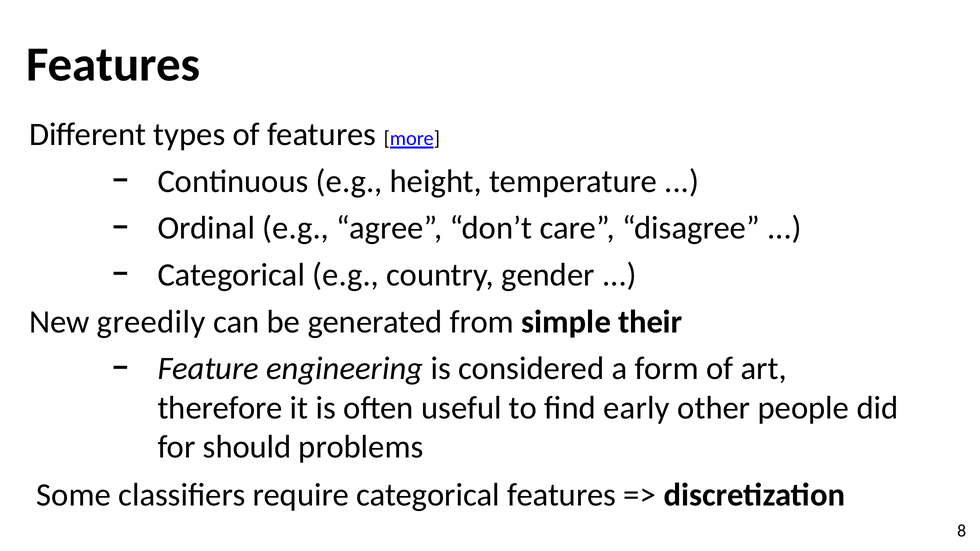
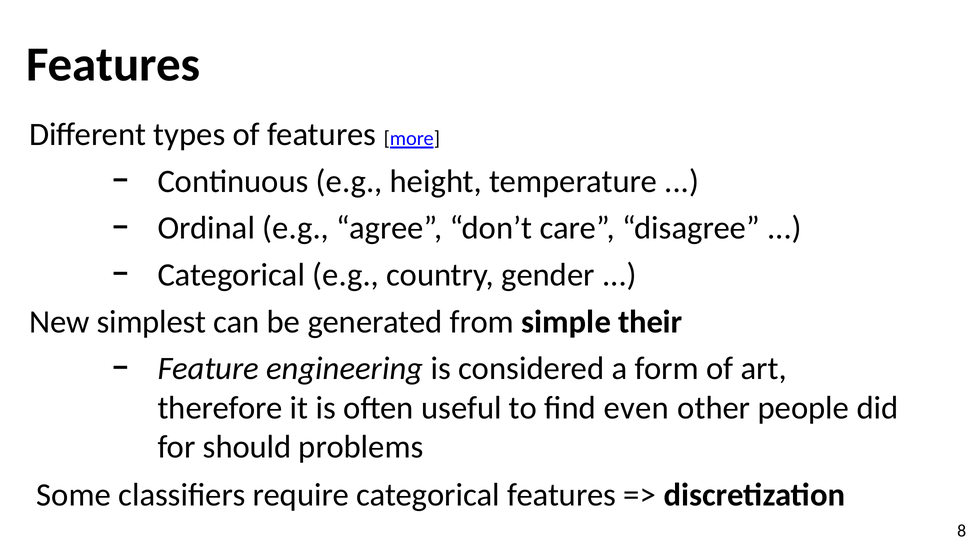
greedily: greedily -> simplest (151, 322)
early: early -> even (636, 408)
